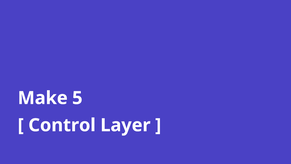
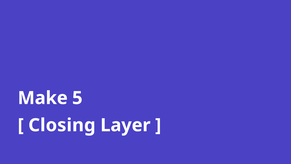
Control: Control -> Closing (62, 125)
